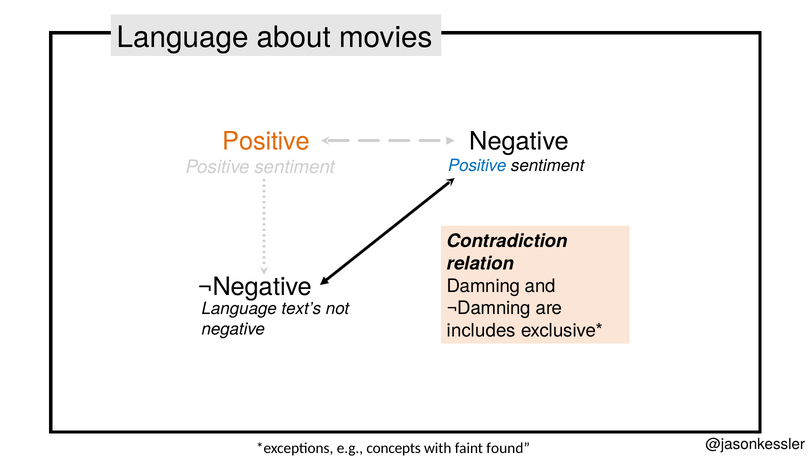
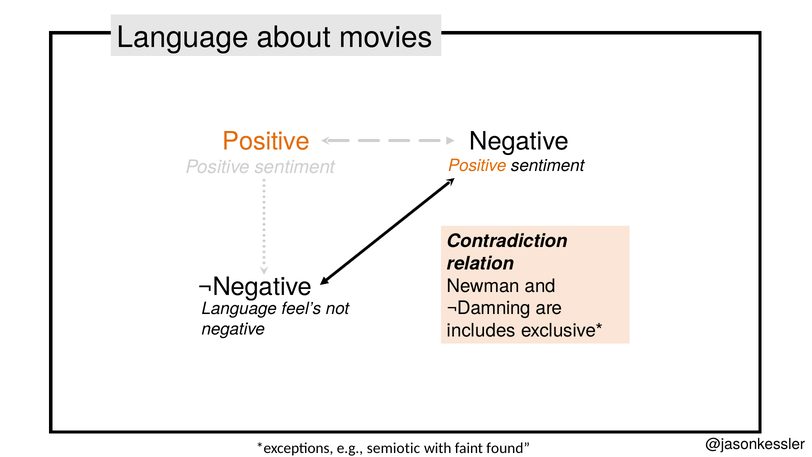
Positive colour: blue -> orange (477, 166)
Damning: Damning -> Newman (483, 286)
text’s: text’s -> feel’s (301, 309)
concepts: concepts -> semiotic (393, 448)
